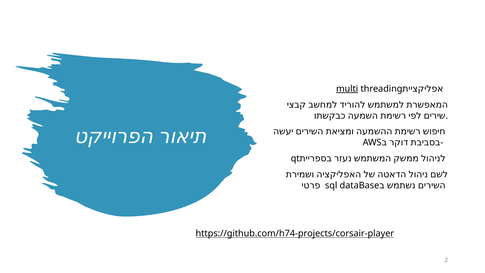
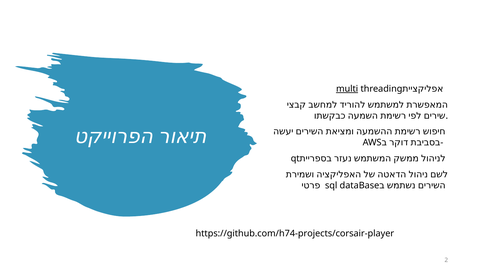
https://github.com/h74-projects/corsair-player underline: present -> none (295, 233)
